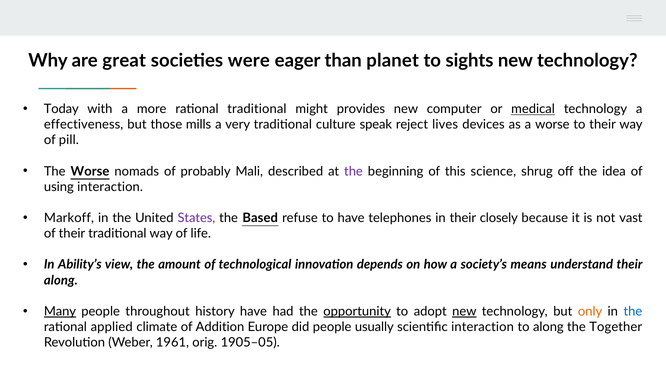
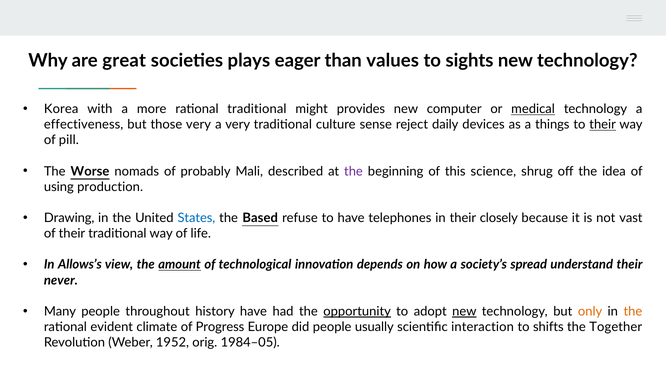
were: were -> plays (249, 61)
planet: planet -> values (393, 61)
Today: Today -> Korea (61, 109)
those mills: mills -> very (198, 125)
speak: speak -> sense (376, 125)
lives: lives -> daily (445, 125)
a worse: worse -> things (552, 125)
their underline: none -> present (603, 125)
using interaction: interaction -> production (110, 187)
Markoff: Markoff -> Drawing (69, 218)
States colour: purple -> blue (196, 218)
Ability’s: Ability’s -> Allows’s (80, 264)
amount underline: none -> present (180, 264)
means: means -> spread (529, 264)
along: along -> never (61, 280)
Many underline: present -> none (60, 311)
the colour: blue -> orange (633, 311)
applied: applied -> evident (112, 327)
Addition: Addition -> Progress (220, 327)
to along: along -> shifts (548, 327)
1961: 1961 -> 1952 (172, 342)
1905–05: 1905–05 -> 1984–05 (250, 342)
